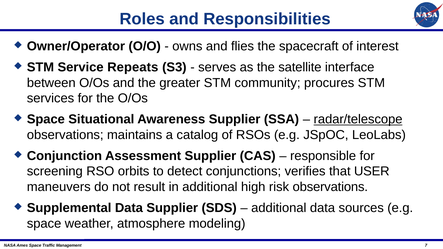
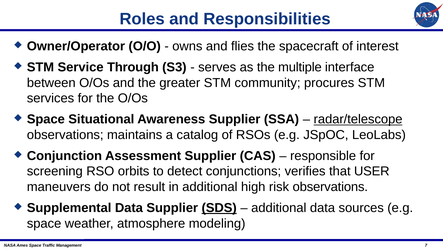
Repeats: Repeats -> Through (133, 67)
satellite: satellite -> multiple (300, 67)
SDS underline: none -> present (219, 208)
